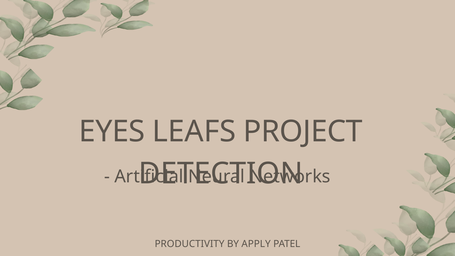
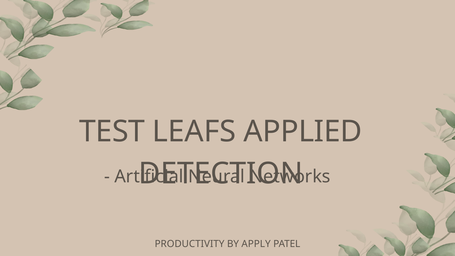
EYES: EYES -> TEST (112, 131)
PROJECT: PROJECT -> APPLIED (303, 131)
